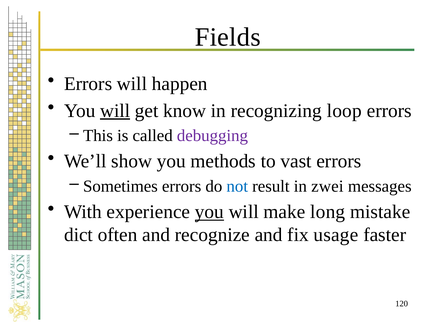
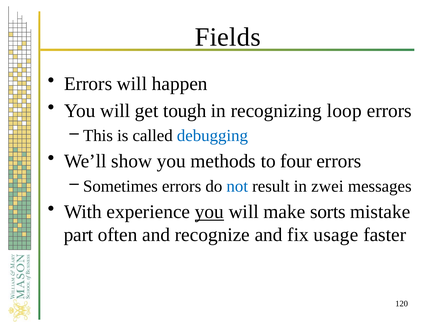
will underline: present -> none (115, 111)
know: know -> tough (185, 111)
debugging colour: purple -> blue (212, 136)
vast: vast -> four (296, 161)
long: long -> sorts (328, 212)
dict: dict -> part (79, 235)
